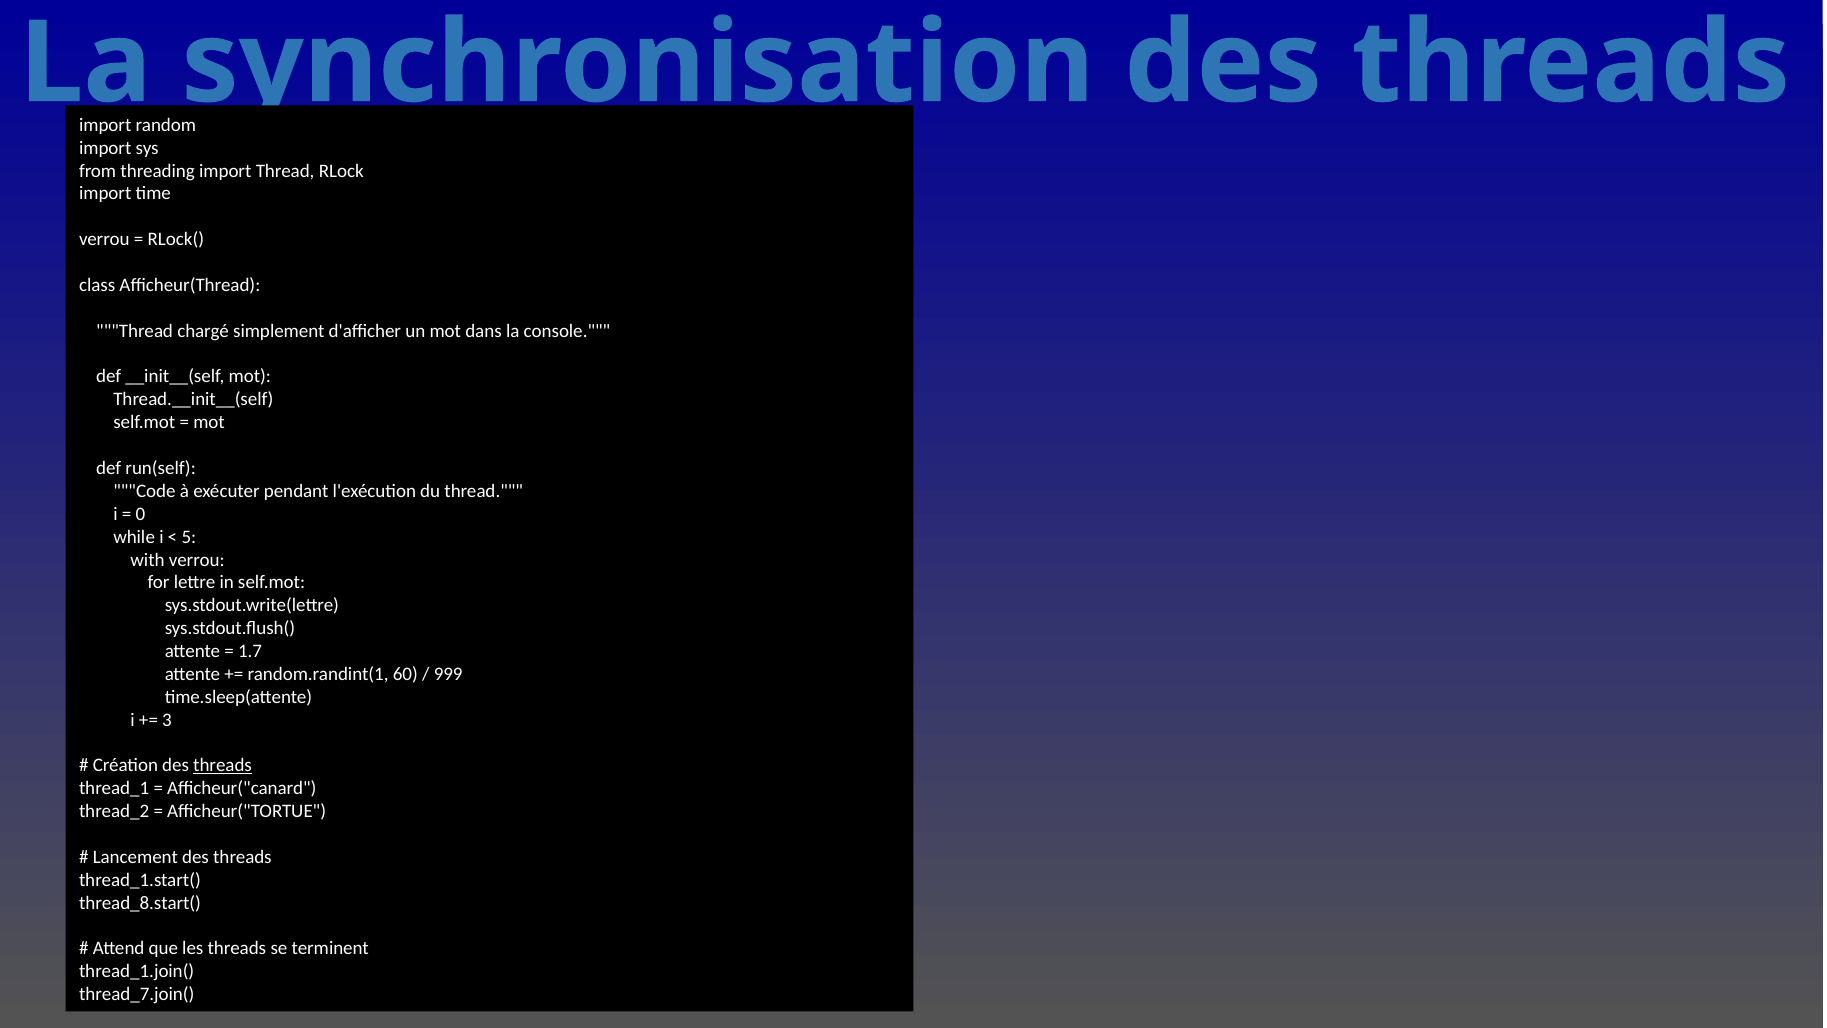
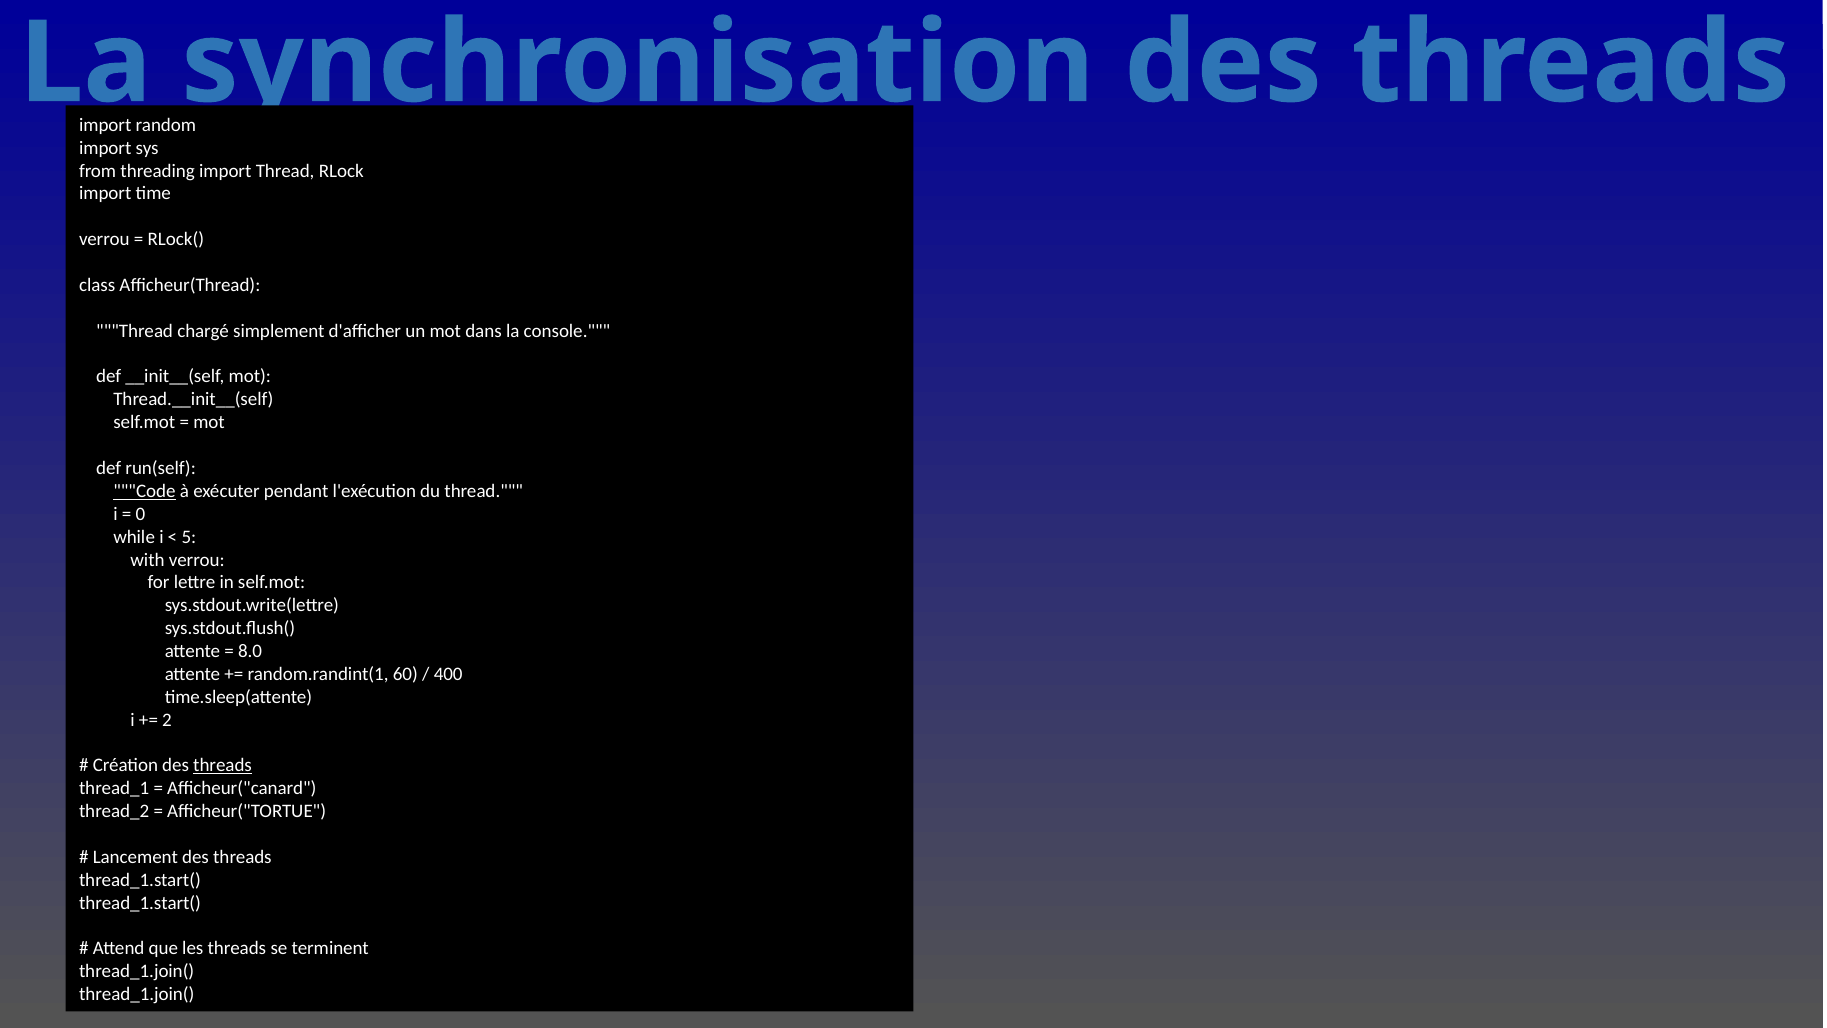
Code underline: none -> present (144, 491)
1.7: 1.7 -> 8.0 (250, 651)
999: 999 -> 400 (448, 674)
3: 3 -> 2 (167, 720)
thread_8.start(: thread_8.start( -> thread_1.start( (140, 903)
thread_7.join(: thread_7.join( -> thread_1.join( (137, 994)
